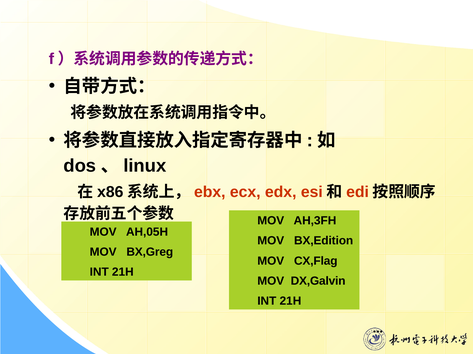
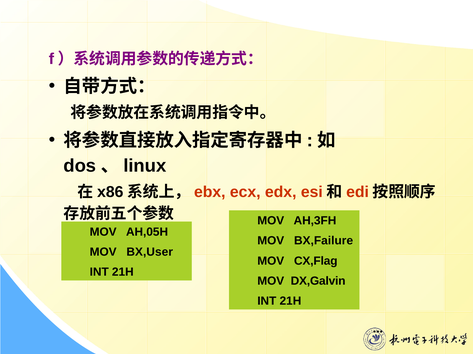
BX,Edition: BX,Edition -> BX,Failure (324, 241)
BX,Greg: BX,Greg -> BX,User (150, 252)
